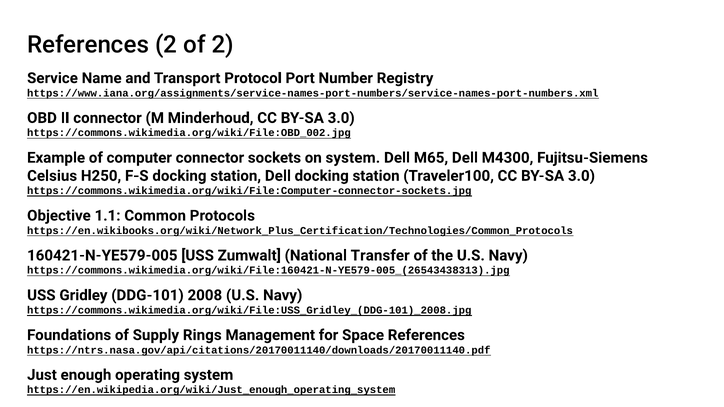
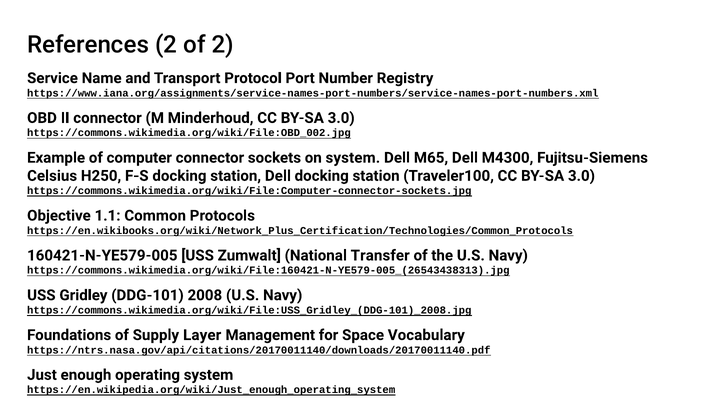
Rings: Rings -> Layer (202, 335)
Space References: References -> Vocabulary (426, 335)
